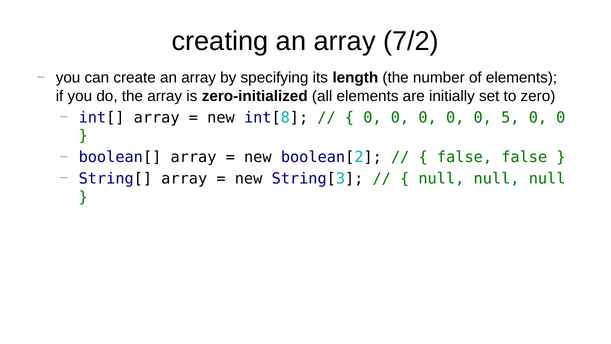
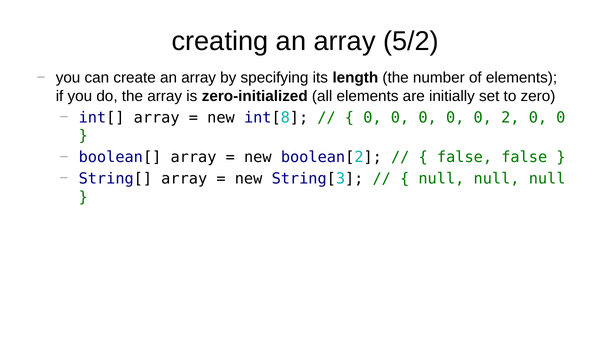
7/2: 7/2 -> 5/2 (411, 41)
5: 5 -> 2 (510, 117)
